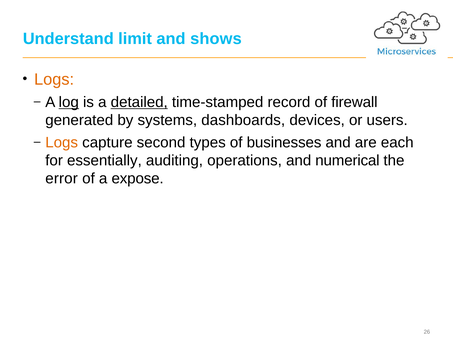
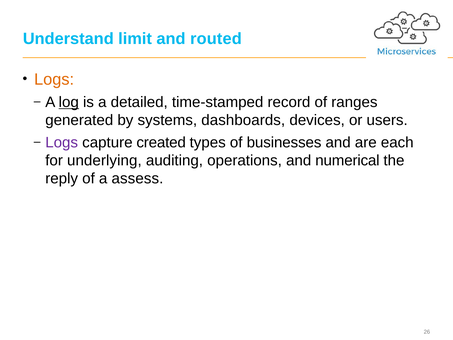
shows: shows -> routed (216, 39)
detailed underline: present -> none (139, 102)
firewall: firewall -> ranges (354, 102)
Logs colour: orange -> purple (62, 142)
second: second -> created (161, 142)
essentially: essentially -> underlying (104, 160)
error: error -> reply (62, 178)
expose: expose -> assess (137, 178)
